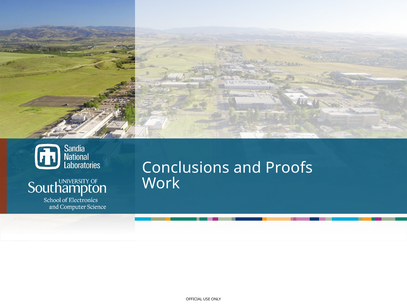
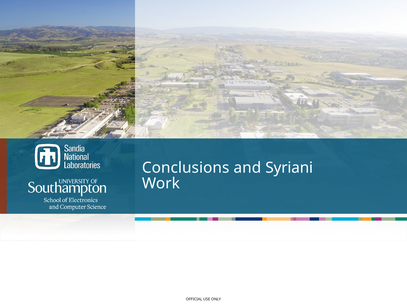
Proofs: Proofs -> Syriani (289, 168)
